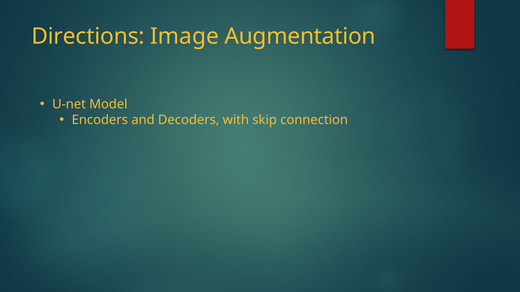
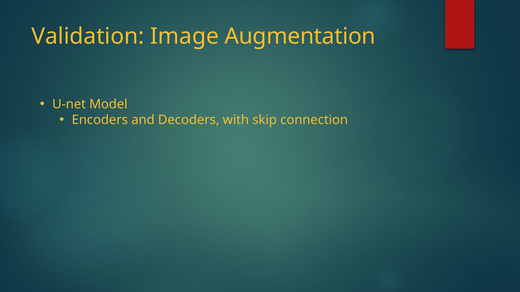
Directions: Directions -> Validation (88, 37)
